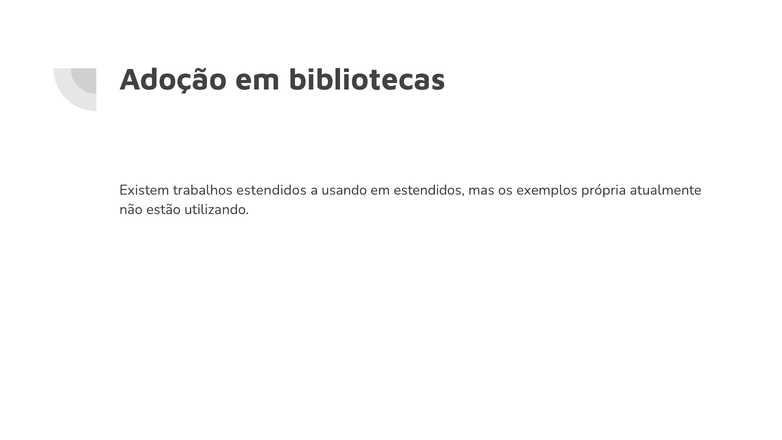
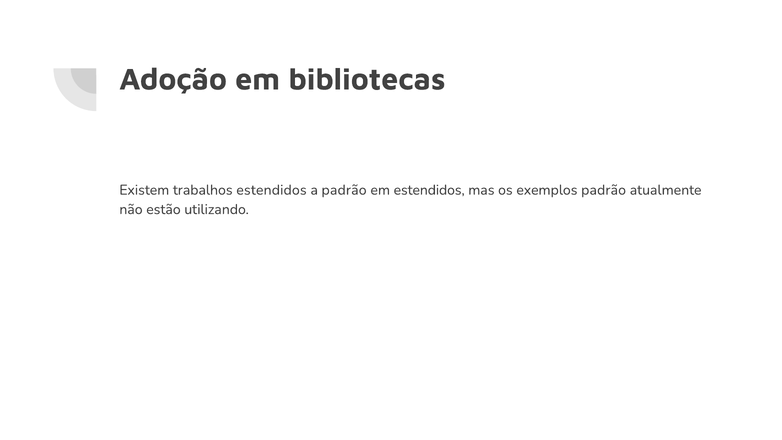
a usando: usando -> padrão (344, 190)
exemplos própria: própria -> padrão (604, 190)
